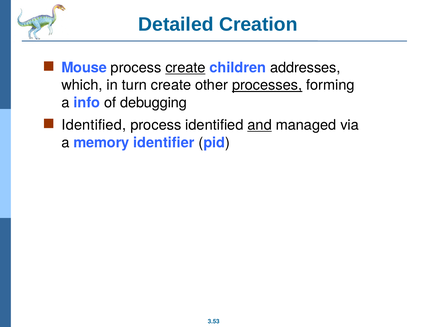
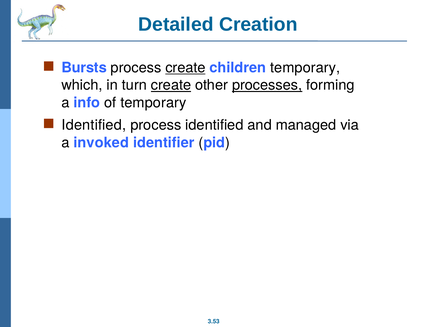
Mouse: Mouse -> Bursts (84, 68)
children addresses: addresses -> temporary (305, 68)
create underline: none -> present (171, 85)
of debugging: debugging -> temporary (153, 103)
and underline: present -> none (260, 125)
memory: memory -> invoked (101, 143)
